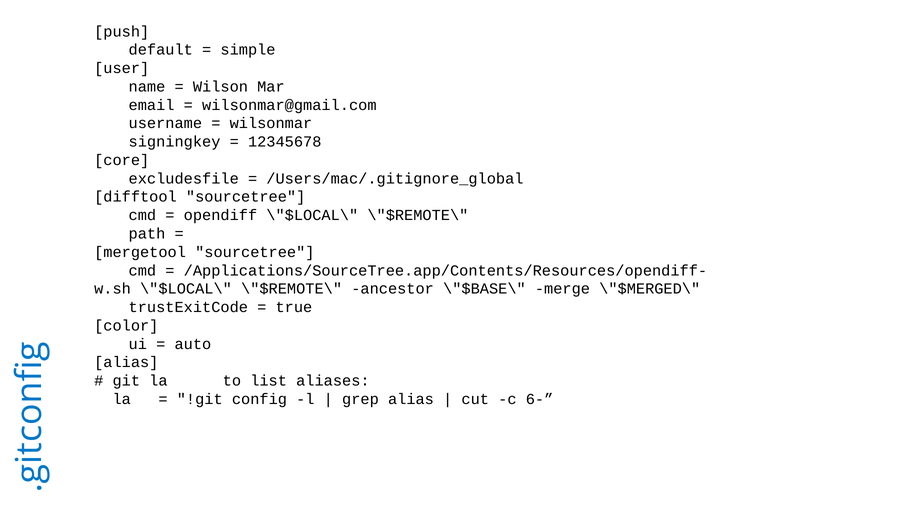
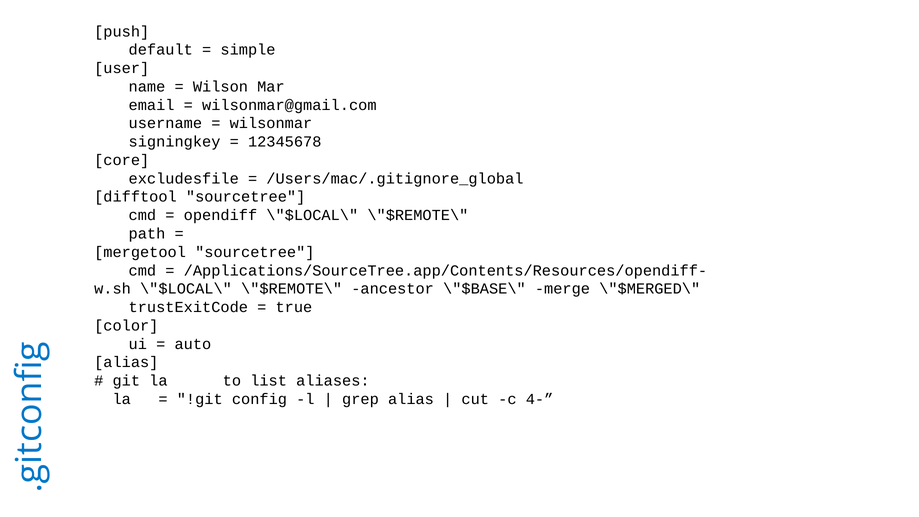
6-: 6- -> 4- (540, 399)
